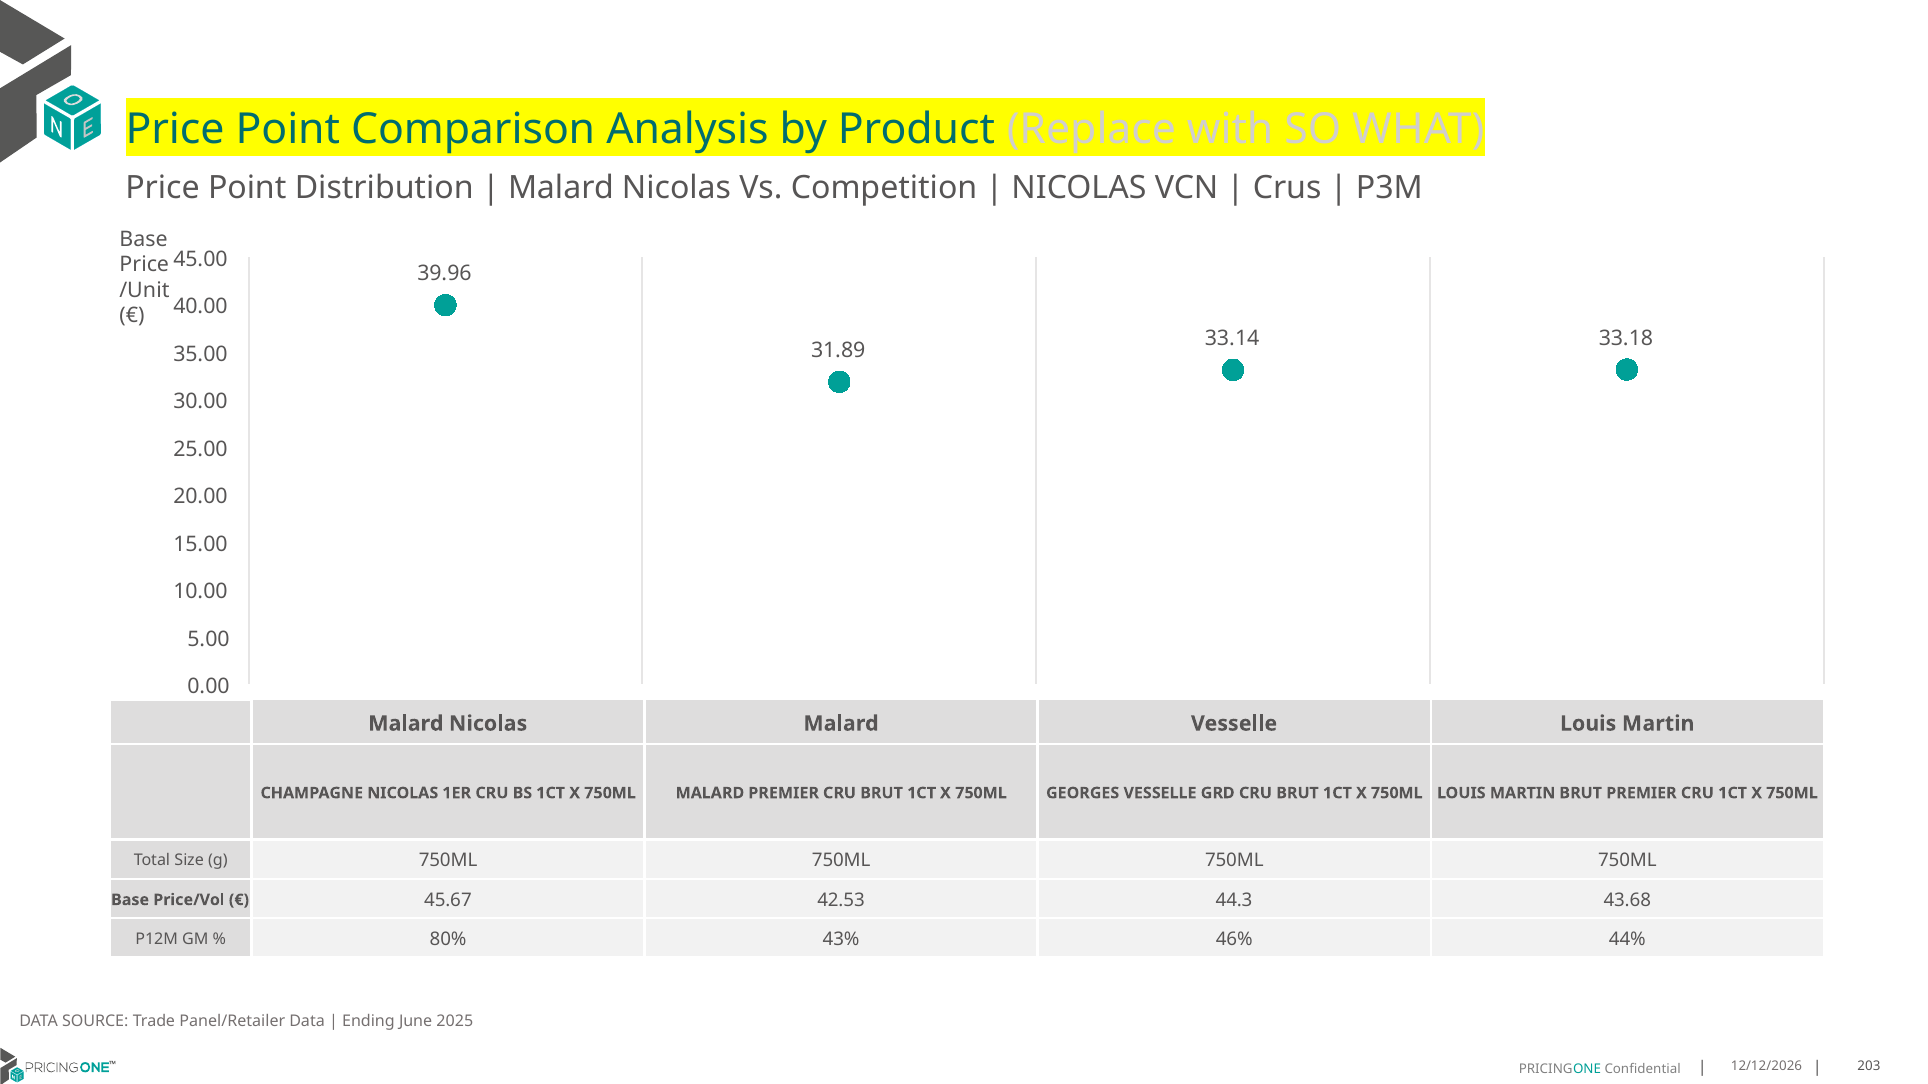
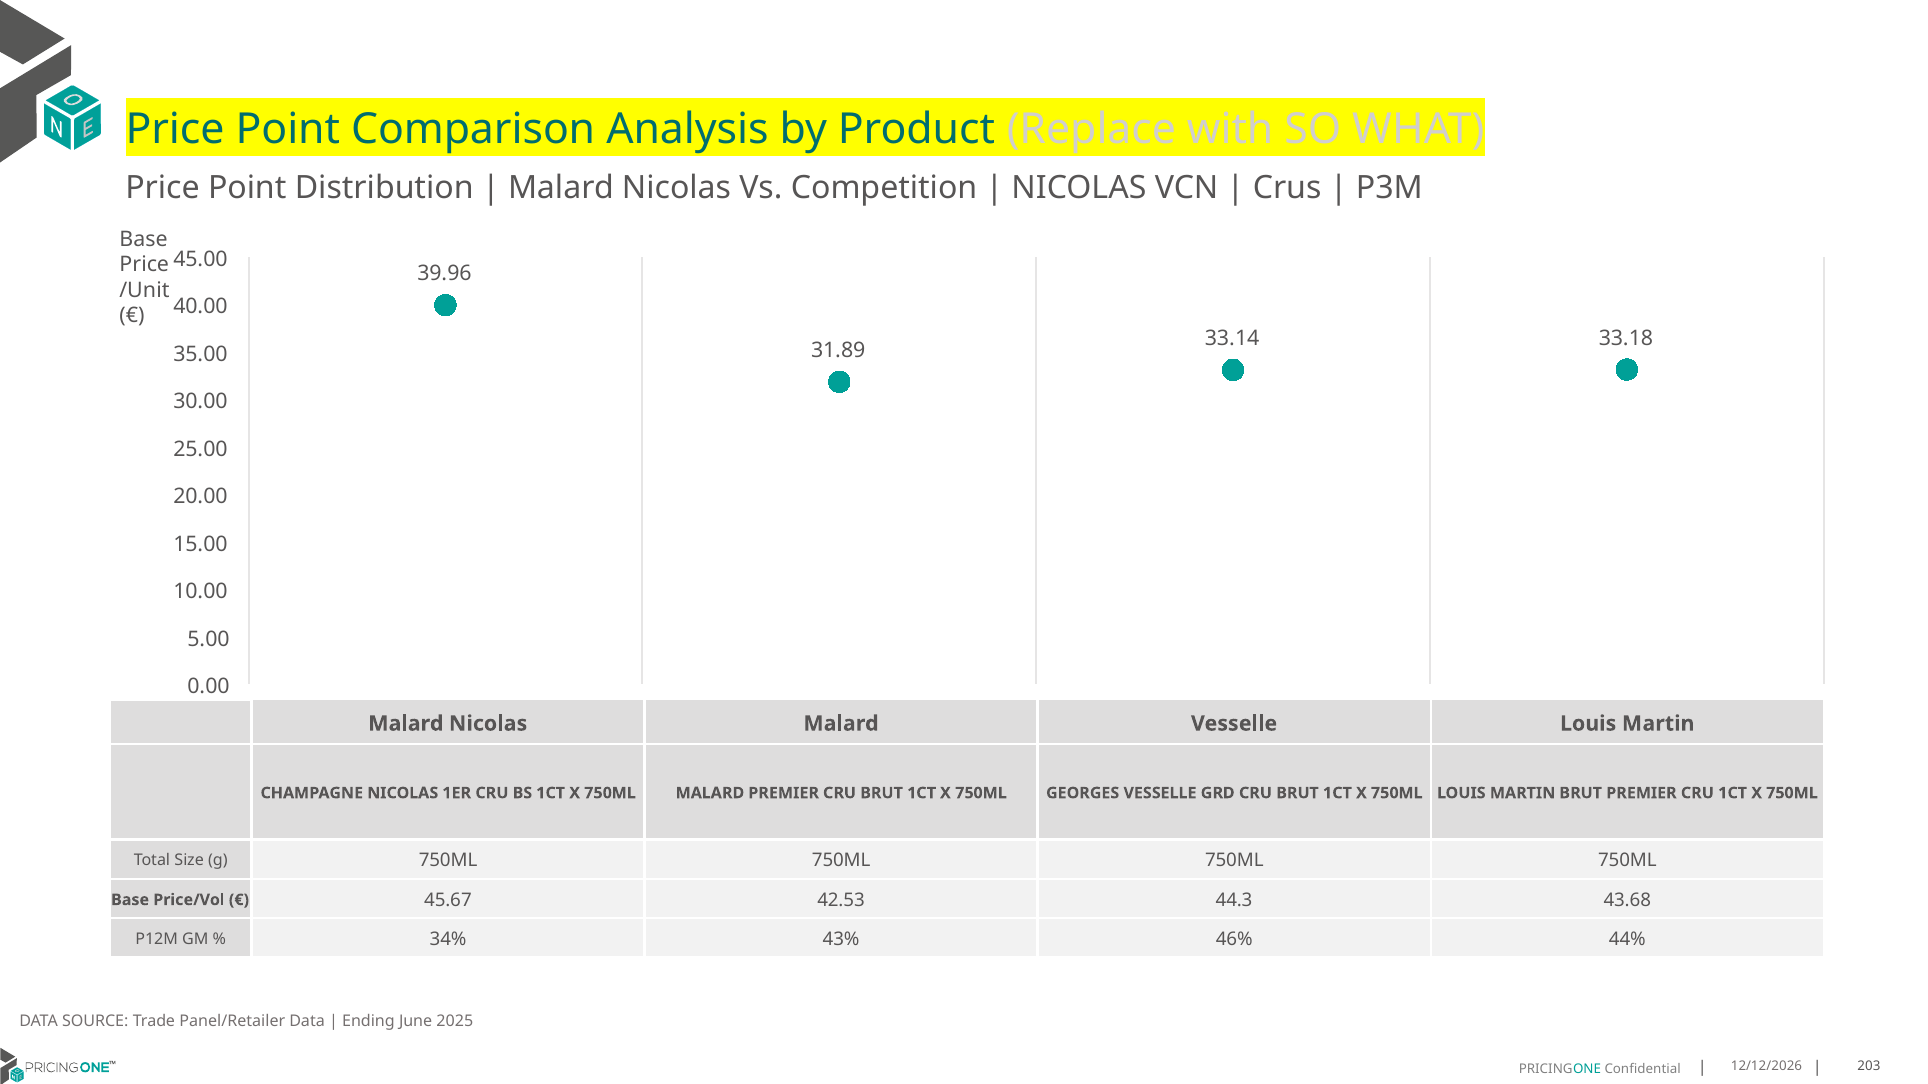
80%: 80% -> 34% (448, 940)
